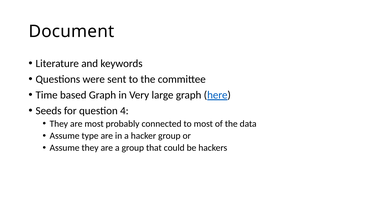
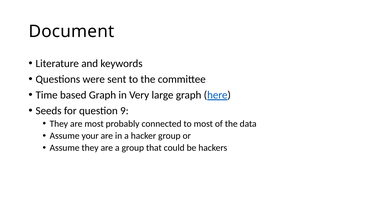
4: 4 -> 9 (124, 111)
type: type -> your (90, 136)
